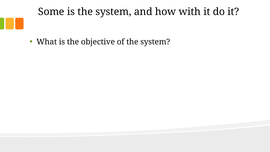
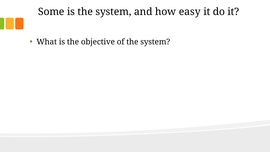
with: with -> easy (190, 12)
